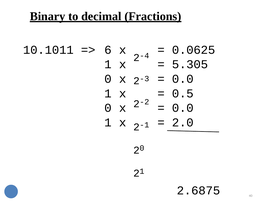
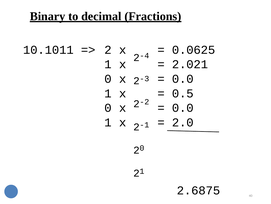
6: 6 -> 2 (108, 50)
5.305: 5.305 -> 2.021 (190, 64)
